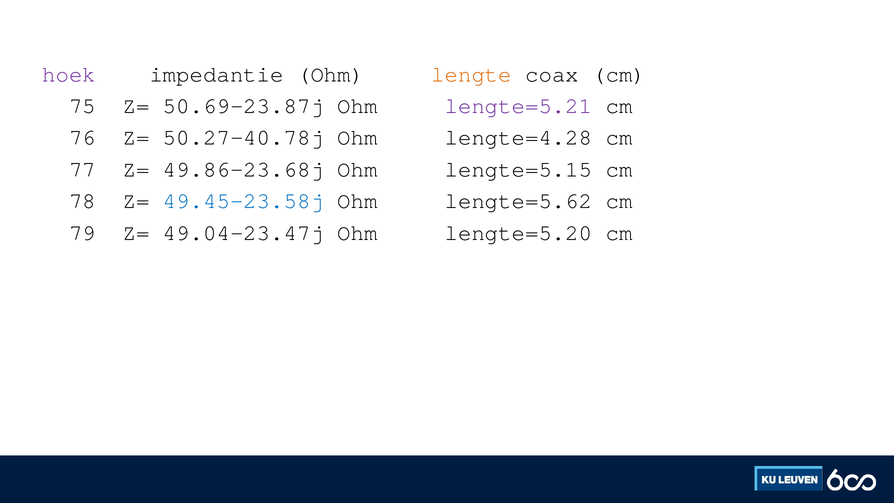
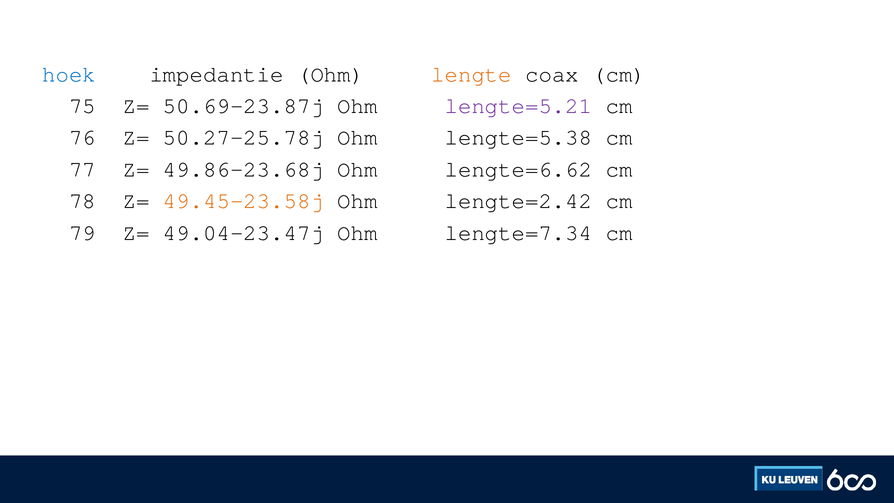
hoek colour: purple -> blue (69, 74)
50.27-40.78j: 50.27-40.78j -> 50.27-25.78j (243, 138)
lengte=4.28: lengte=4.28 -> lengte=5.38 (518, 138)
lengte=5.15: lengte=5.15 -> lengte=6.62 (518, 169)
49.45-23.58j colour: blue -> orange (243, 201)
lengte=5.62: lengte=5.62 -> lengte=2.42 (518, 201)
lengte=5.20: lengte=5.20 -> lengte=7.34 (518, 233)
